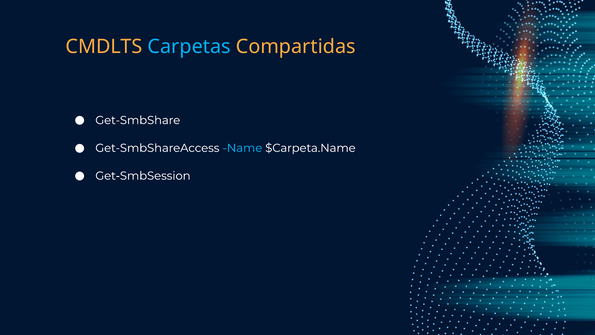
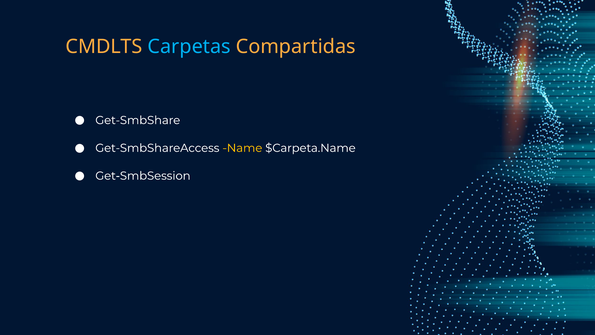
Name colour: light blue -> yellow (242, 148)
